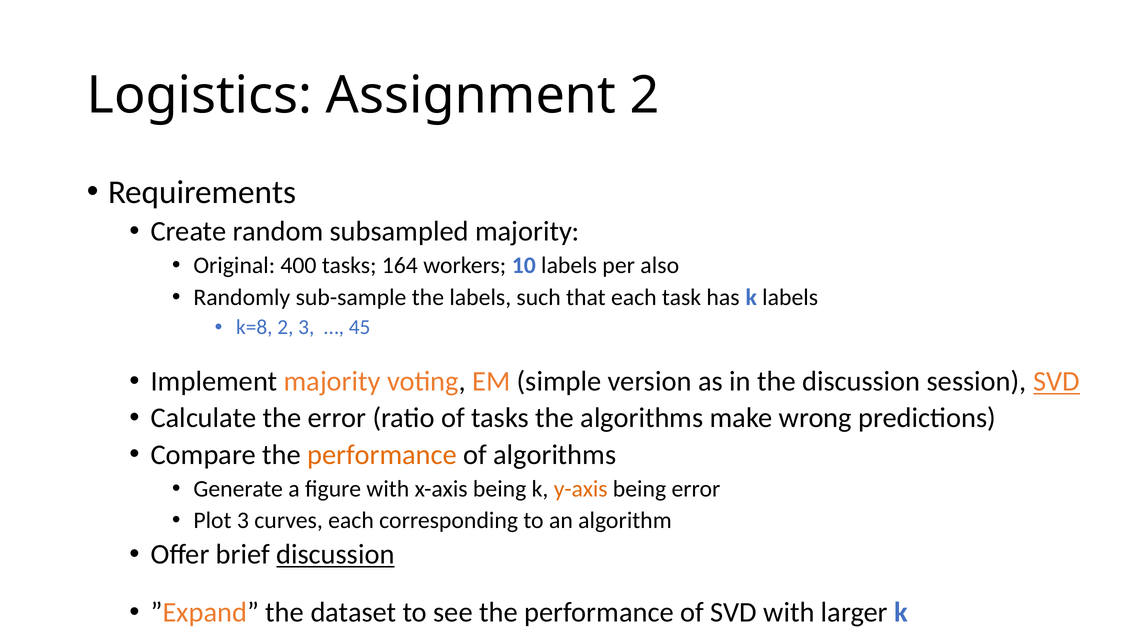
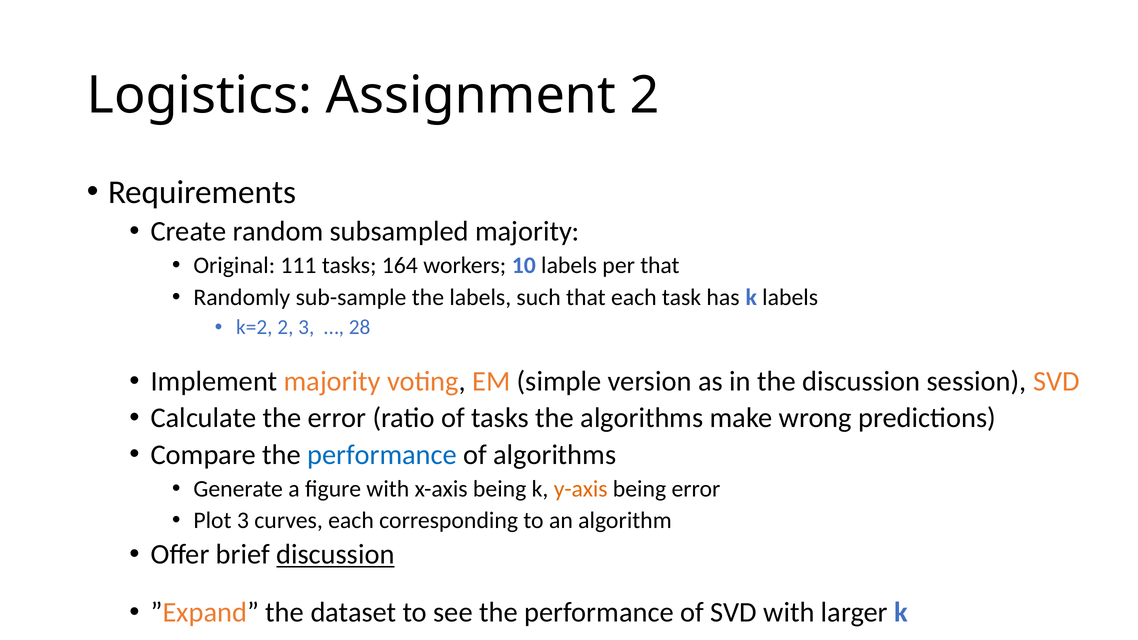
400: 400 -> 111 (298, 266)
per also: also -> that (660, 266)
k=8: k=8 -> k=2 (254, 328)
45: 45 -> 28 (360, 328)
SVD underline: present -> none (1057, 382)
performance colour: orange -> blue (382, 455)
